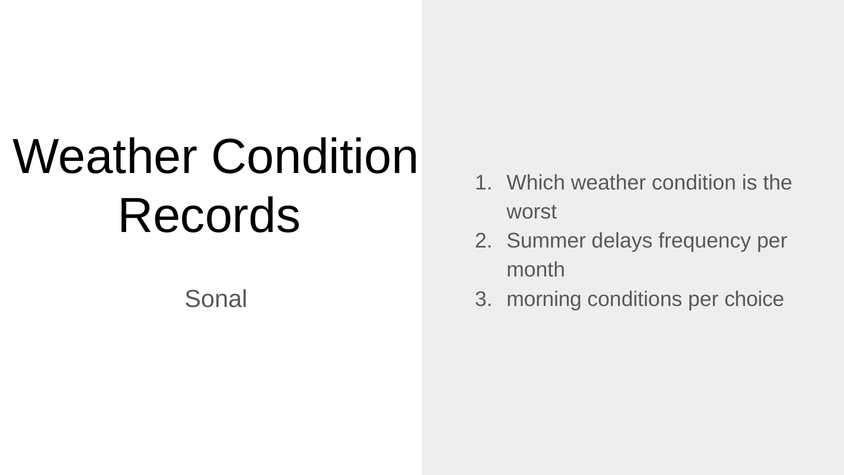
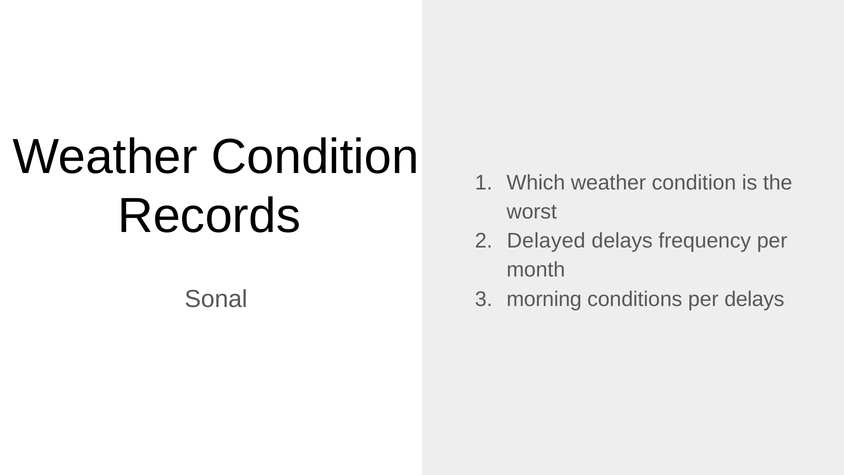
Summer: Summer -> Delayed (546, 241)
per choice: choice -> delays (754, 299)
